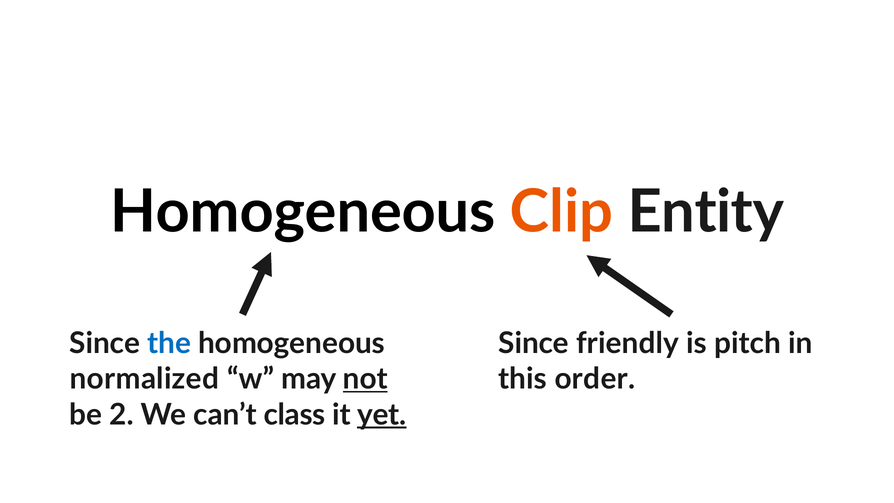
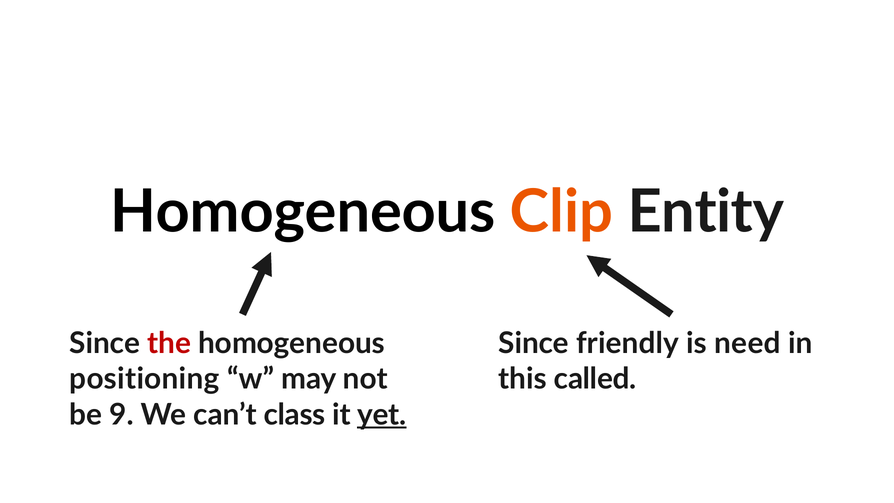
the colour: blue -> red (169, 343)
pitch: pitch -> need (748, 343)
normalized: normalized -> positioning (144, 379)
not underline: present -> none (365, 379)
order: order -> called (595, 379)
2: 2 -> 9 (121, 415)
